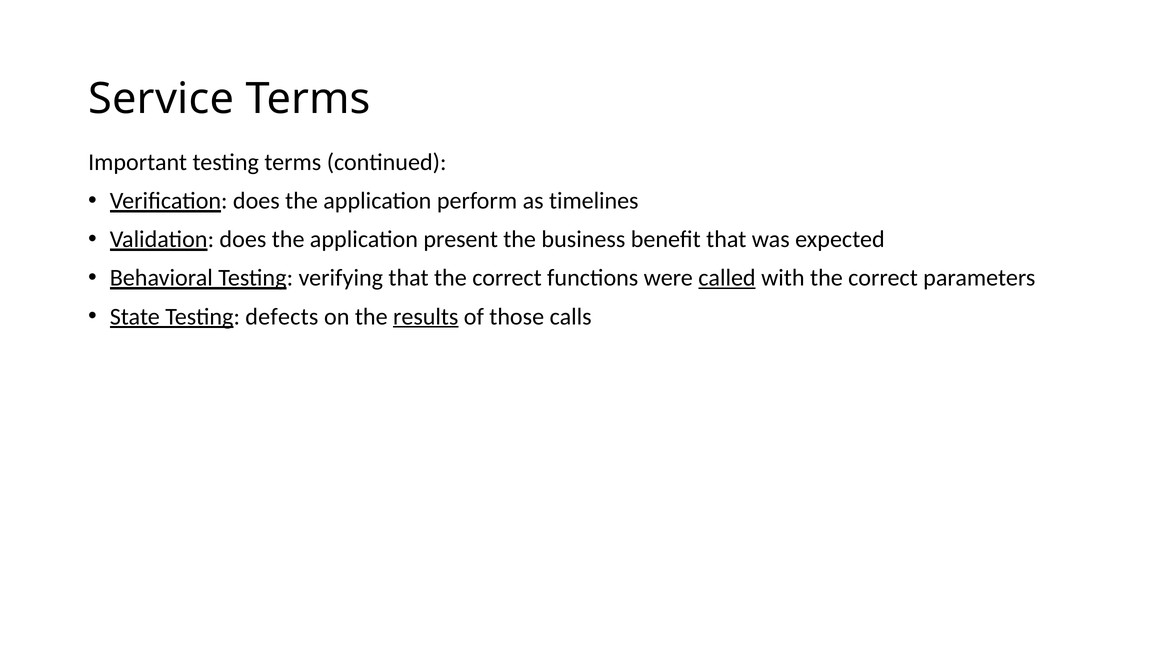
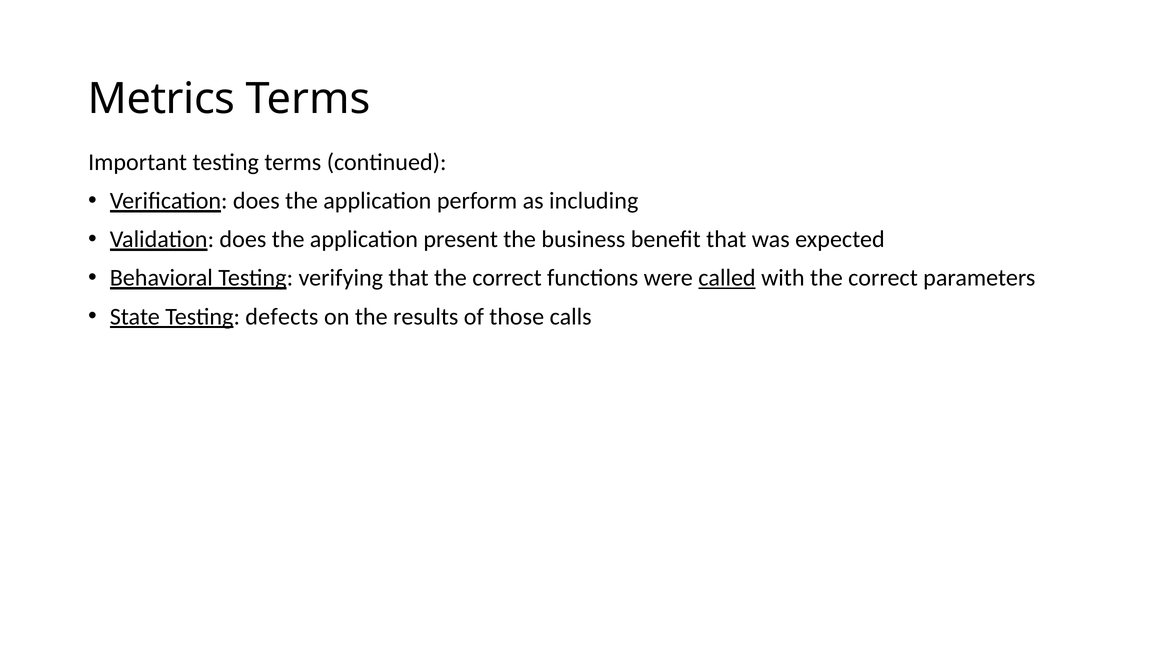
Service: Service -> Metrics (162, 99)
timelines: timelines -> including (594, 201)
results underline: present -> none (426, 317)
